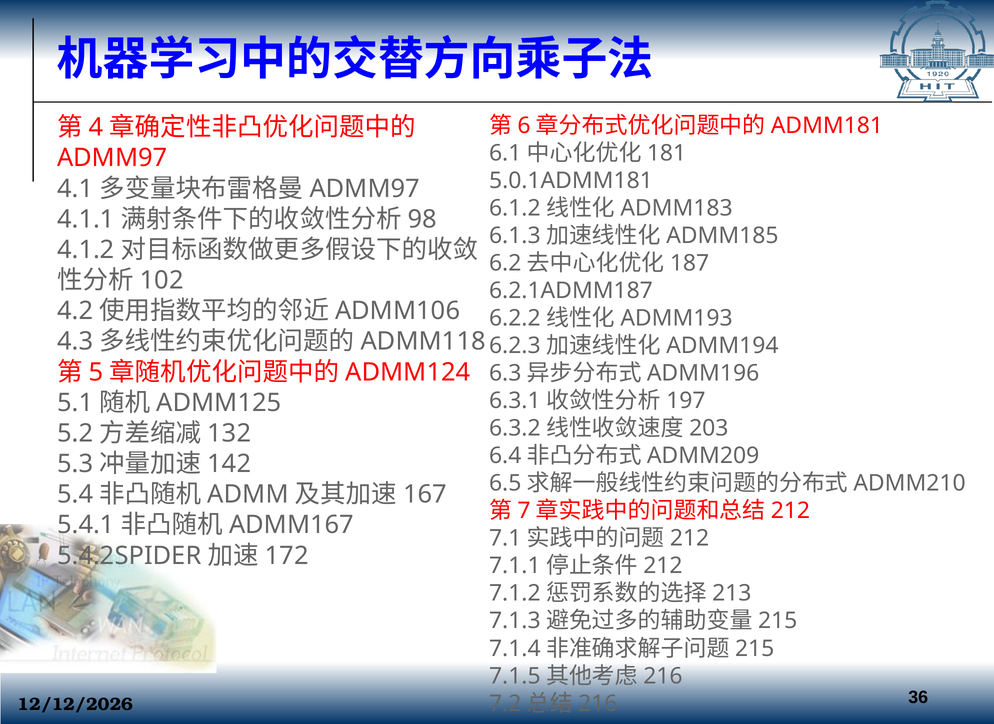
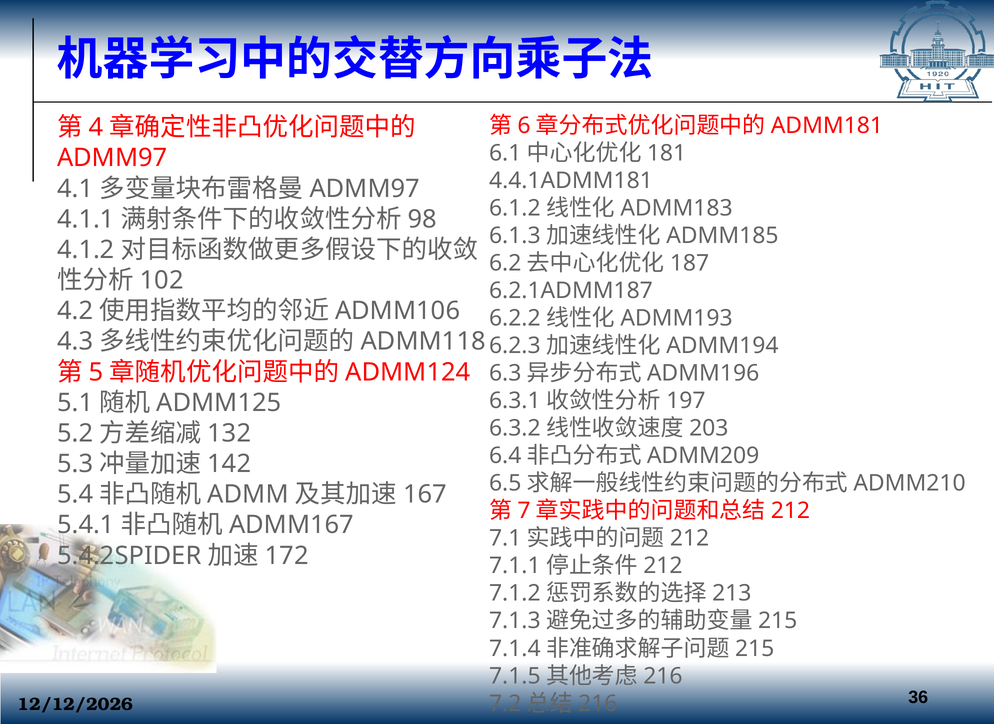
5.0.1ADMM181: 5.0.1ADMM181 -> 4.4.1ADMM181 (571, 181)
